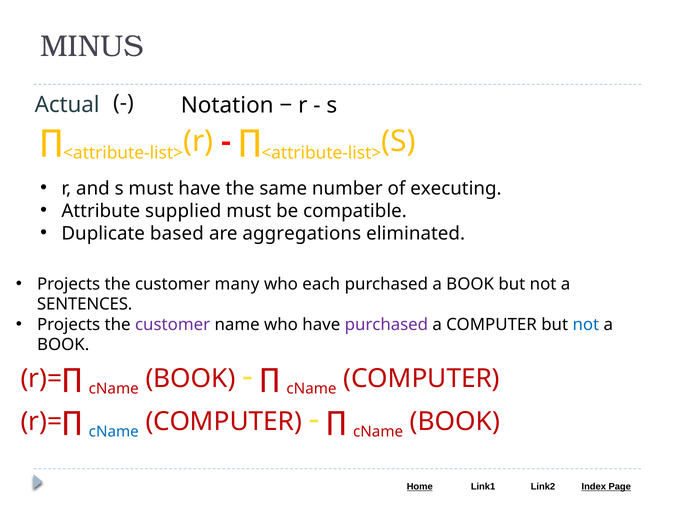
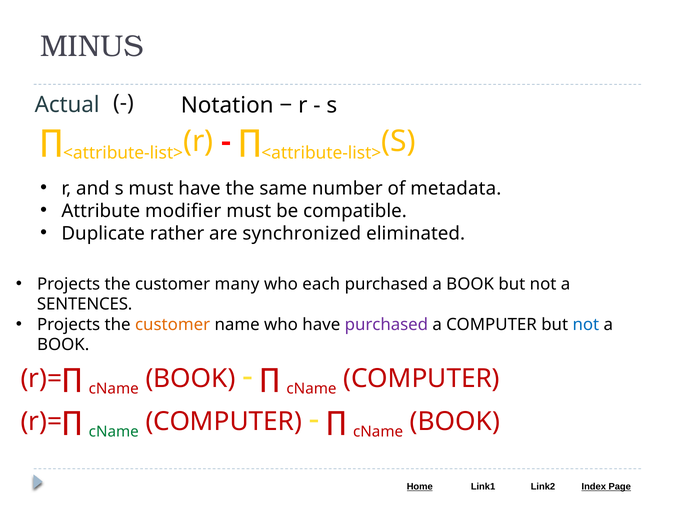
executing: executing -> metadata (456, 188)
supplied: supplied -> modifier (183, 211)
based: based -> rather (177, 233)
aggregations: aggregations -> synchronized (302, 233)
customer colour: purple -> orange (173, 325)
cName colour: blue -> green (114, 432)
